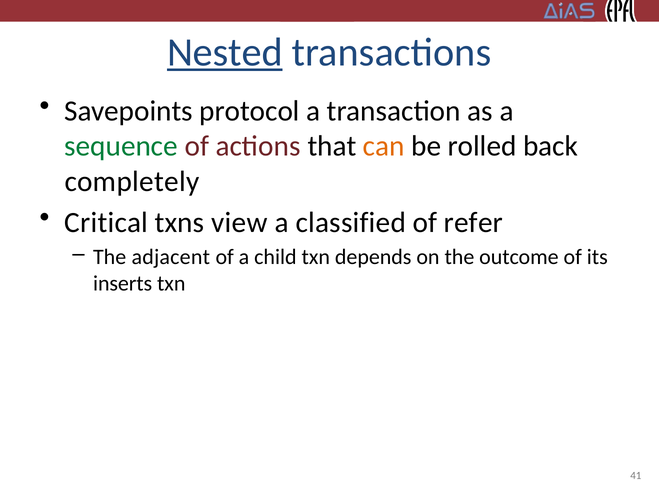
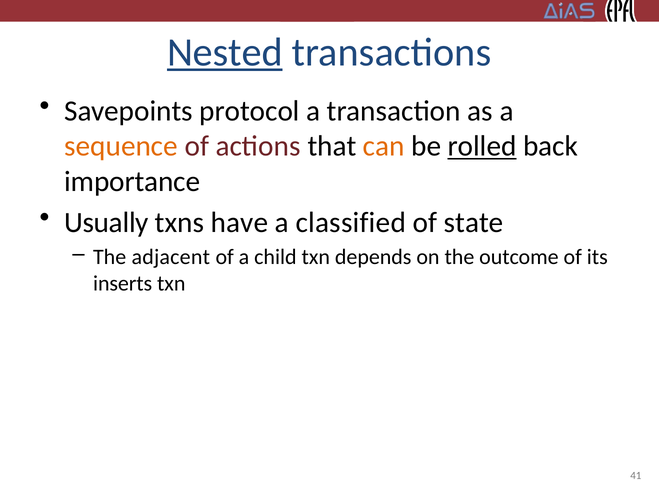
sequence colour: green -> orange (121, 146)
rolled underline: none -> present (482, 146)
completely: completely -> importance (132, 181)
Critical: Critical -> Usually (106, 222)
view: view -> have (240, 222)
refer: refer -> state (474, 222)
